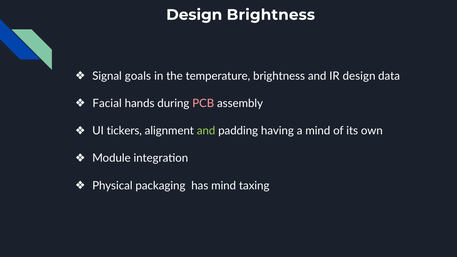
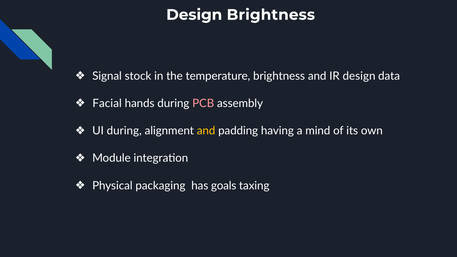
goals: goals -> stock (138, 76)
UI tickers: tickers -> during (124, 131)
and colour: light green -> yellow (206, 131)
has mind: mind -> goals (224, 186)
